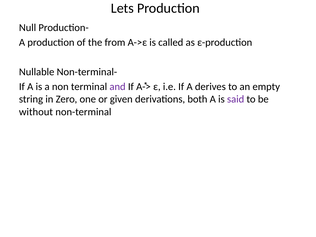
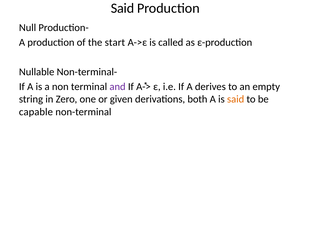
Lets: Lets -> Said (122, 8)
from: from -> start (115, 42)
said colour: purple -> orange (236, 99)
without: without -> capable (36, 112)
